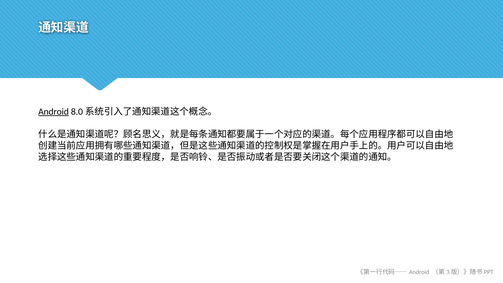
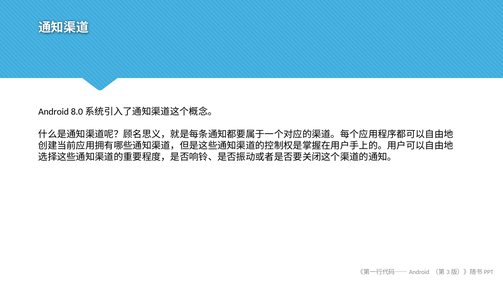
Android underline: present -> none (54, 112)
